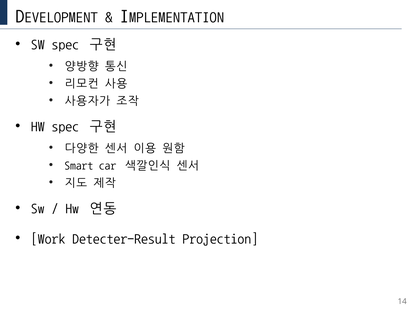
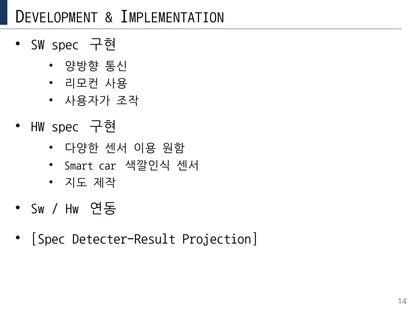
Work: Work -> Spec (48, 238)
